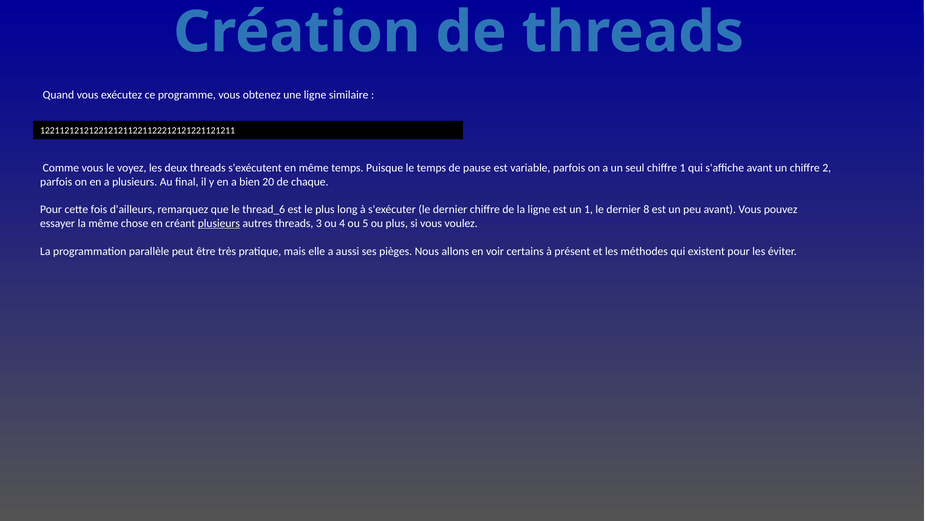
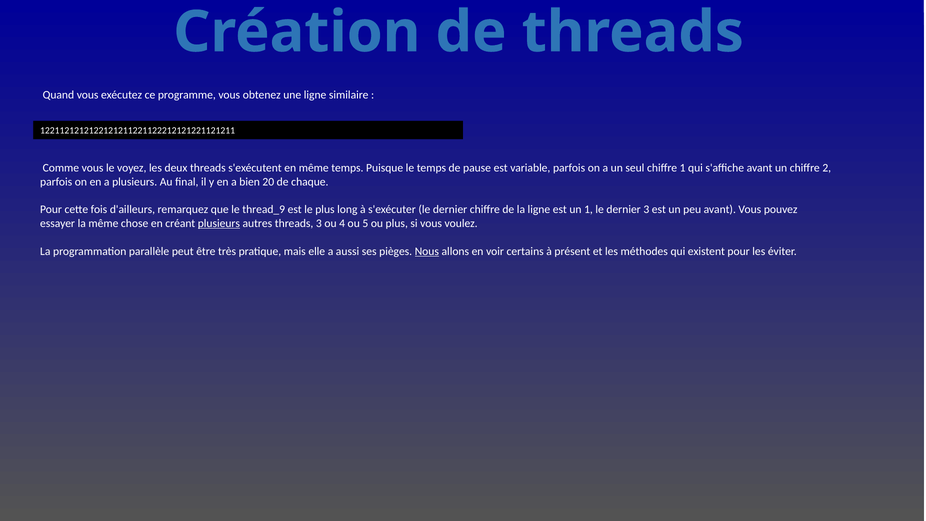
thread_6: thread_6 -> thread_9 (264, 209)
dernier 8: 8 -> 3 (646, 209)
Nous underline: none -> present (427, 251)
